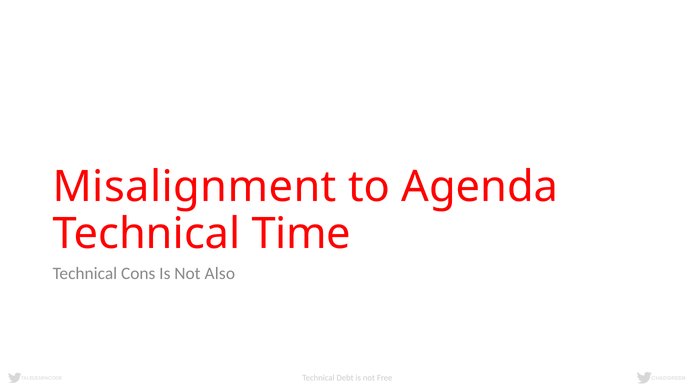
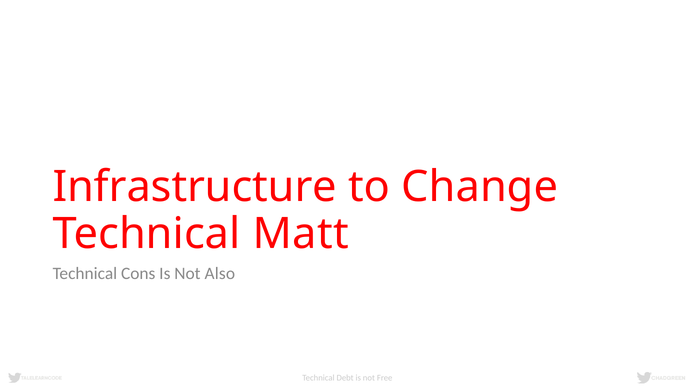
Misalignment: Misalignment -> Infrastructure (195, 187)
Agenda: Agenda -> Change (480, 187)
Time: Time -> Matt (301, 234)
